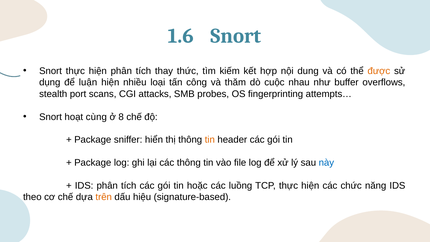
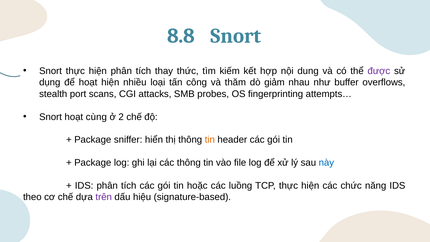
1.6: 1.6 -> 8.8 (181, 36)
được colour: orange -> purple (379, 71)
để luận: luận -> hoạt (88, 82)
cuộc: cuộc -> giảm (274, 82)
8: 8 -> 2 (121, 117)
trên colour: orange -> purple (104, 197)
